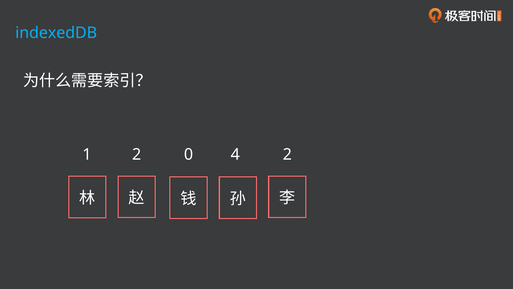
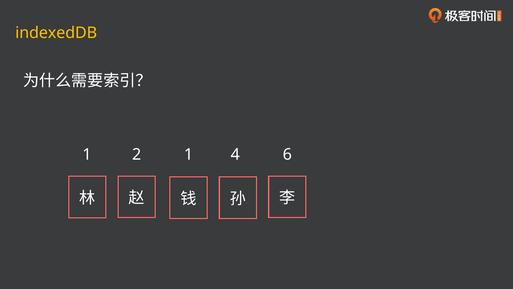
indexedDB colour: light blue -> yellow (56, 33)
2 0: 0 -> 1 (189, 154)
4 2: 2 -> 6 (287, 154)
